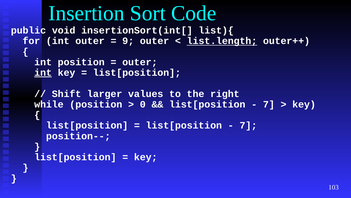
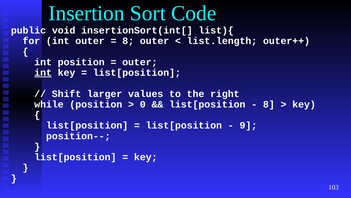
9: 9 -> 8 (128, 41)
list.length underline: present -> none (222, 41)
7: 7 -> 8 (269, 104)
7: 7 -> 9 (248, 125)
